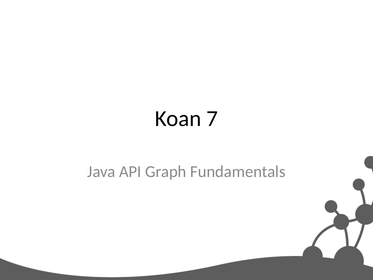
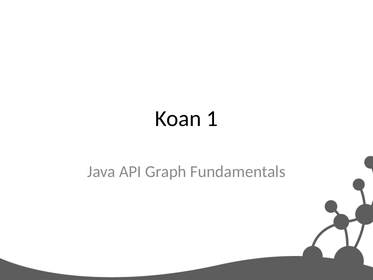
7: 7 -> 1 (212, 118)
